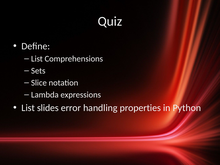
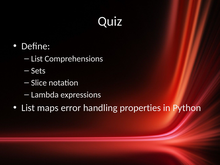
slides: slides -> maps (48, 108)
